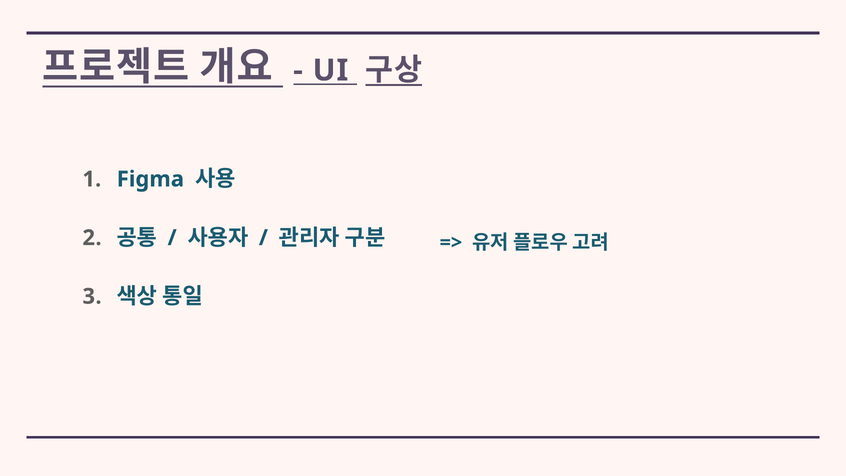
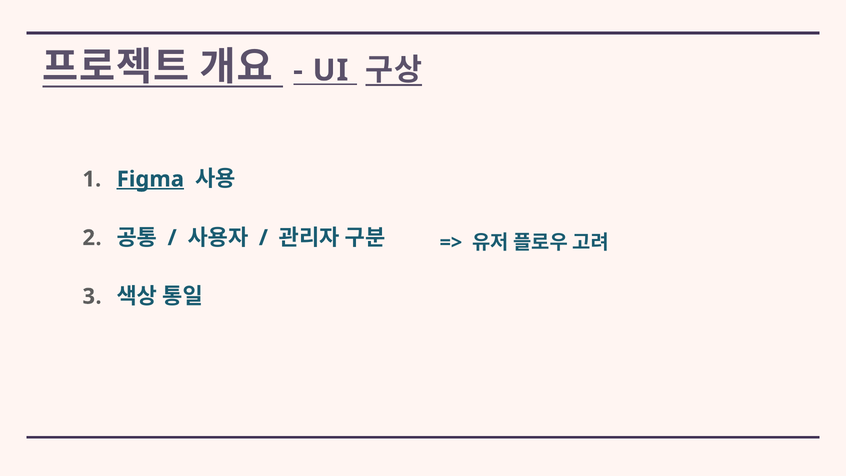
Figma underline: none -> present (150, 179)
